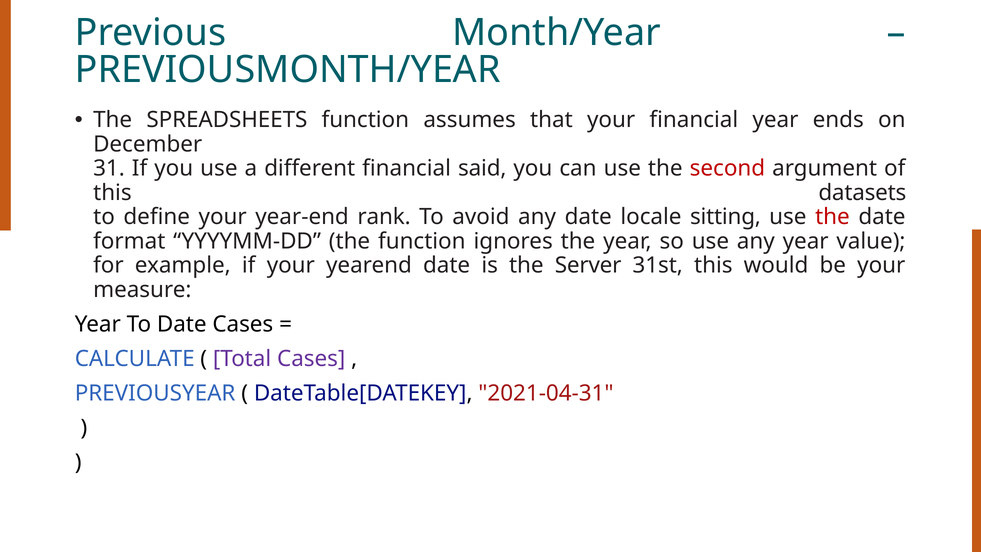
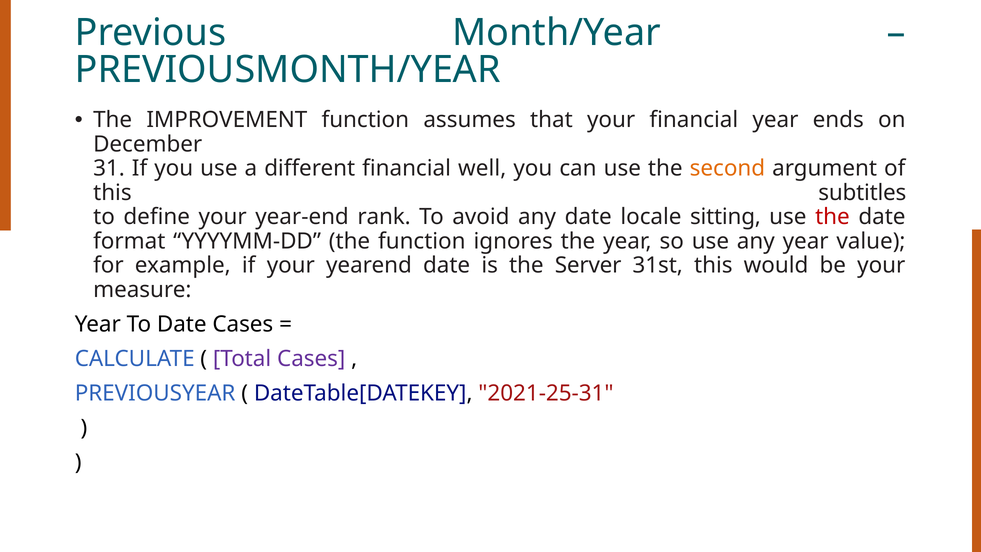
SPREADSHEETS: SPREADSHEETS -> IMPROVEMENT (227, 120)
said: said -> well (482, 168)
second colour: red -> orange (727, 168)
datasets: datasets -> subtitles (862, 193)
2021-04-31: 2021-04-31 -> 2021-25-31 (546, 393)
